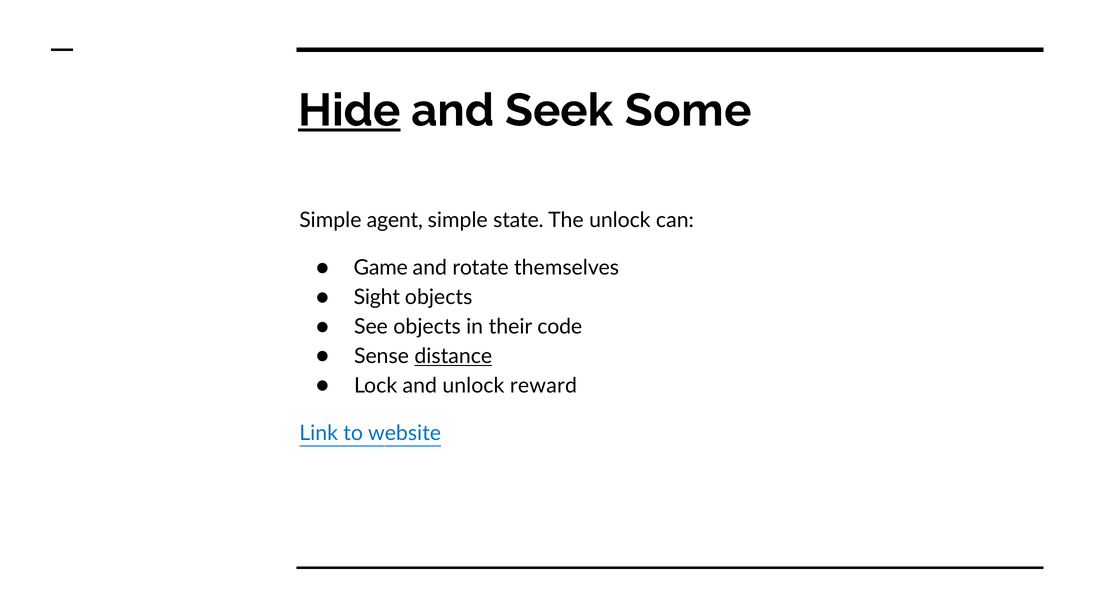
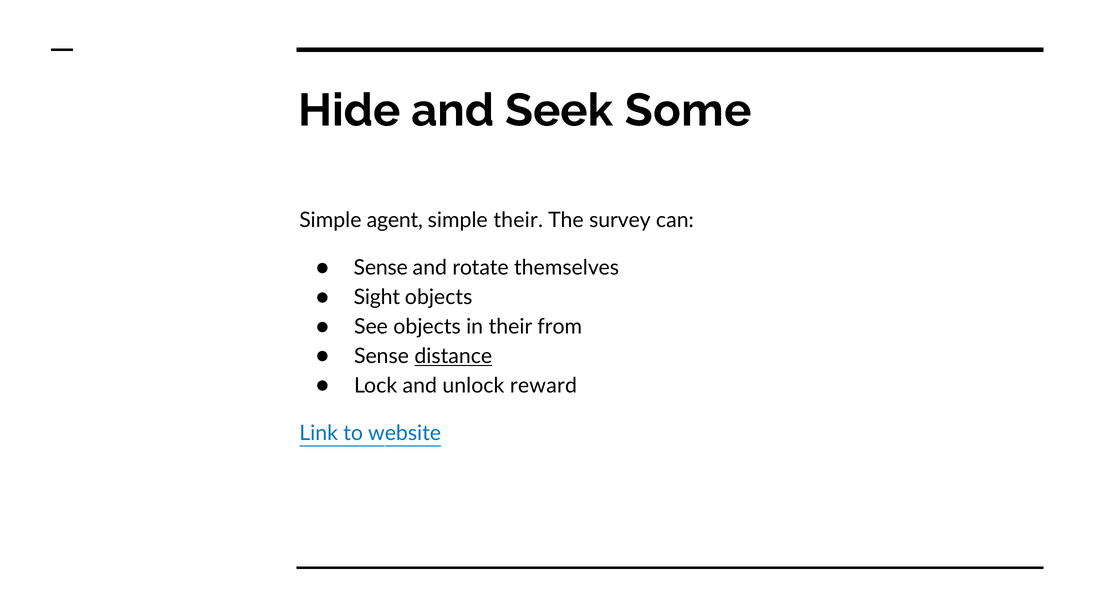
Hide underline: present -> none (349, 110)
simple state: state -> their (518, 220)
The unlock: unlock -> survey (620, 220)
Game: Game -> Sense (381, 268)
code: code -> from (560, 326)
